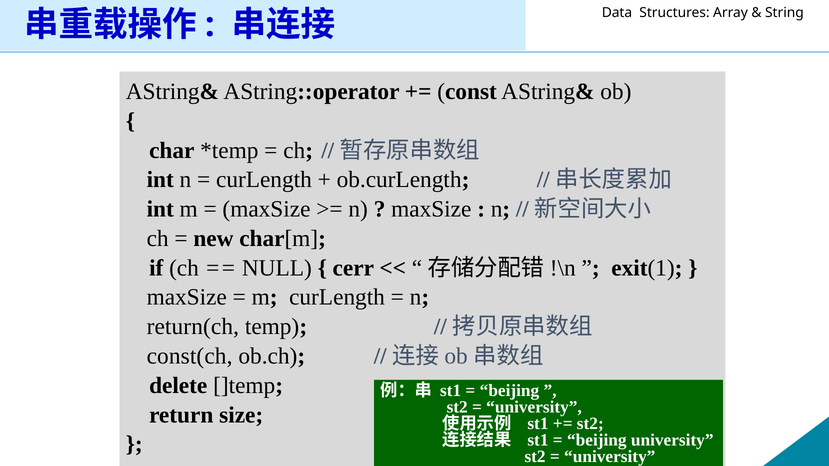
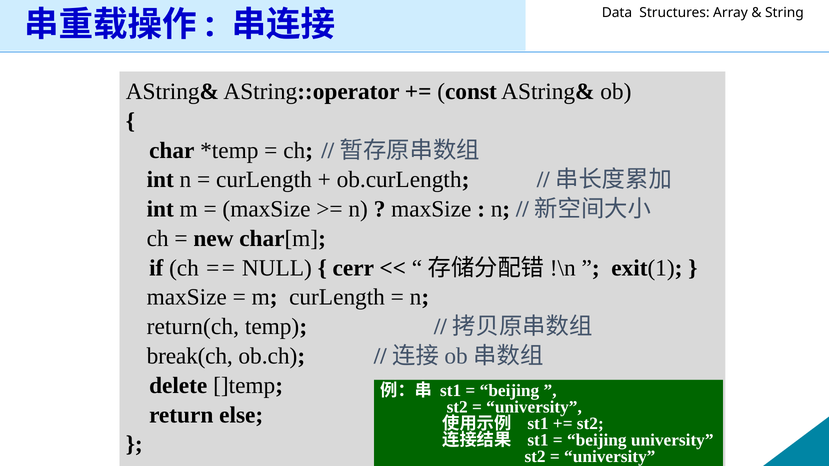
const(ch: const(ch -> break(ch (190, 356)
size: size -> else (241, 415)
